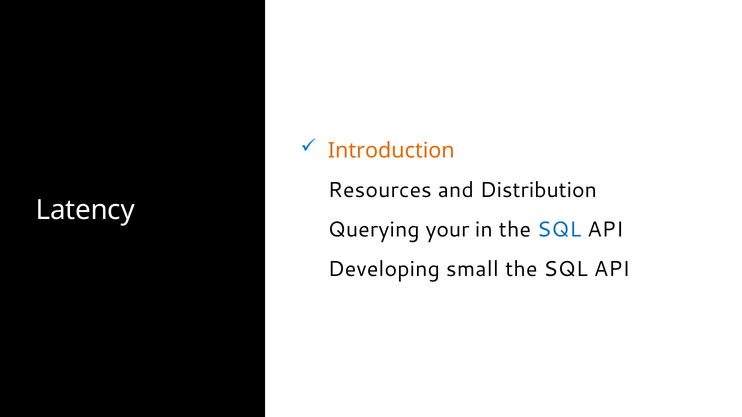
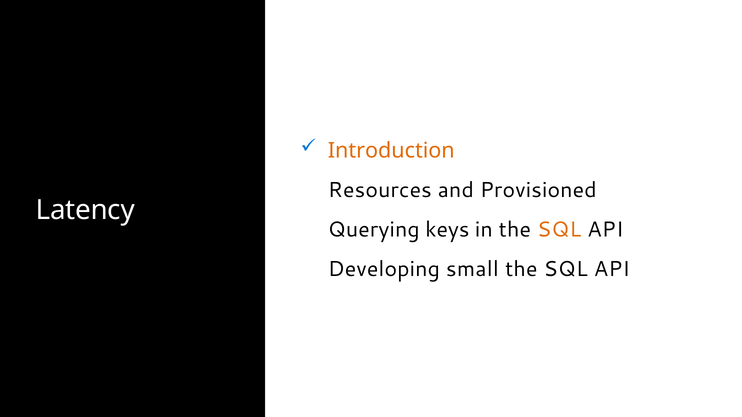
Distribution: Distribution -> Provisioned (538, 190)
your: your -> keys (447, 230)
SQL colour: blue -> orange (559, 230)
